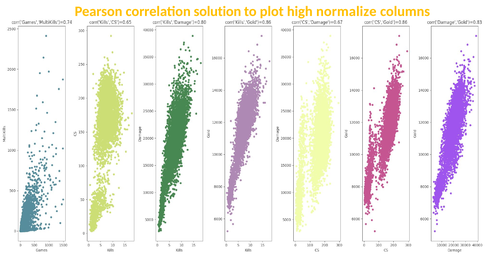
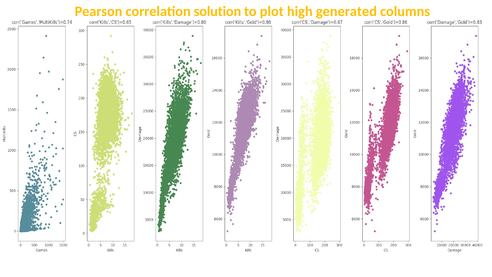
normalize: normalize -> generated (346, 11)
